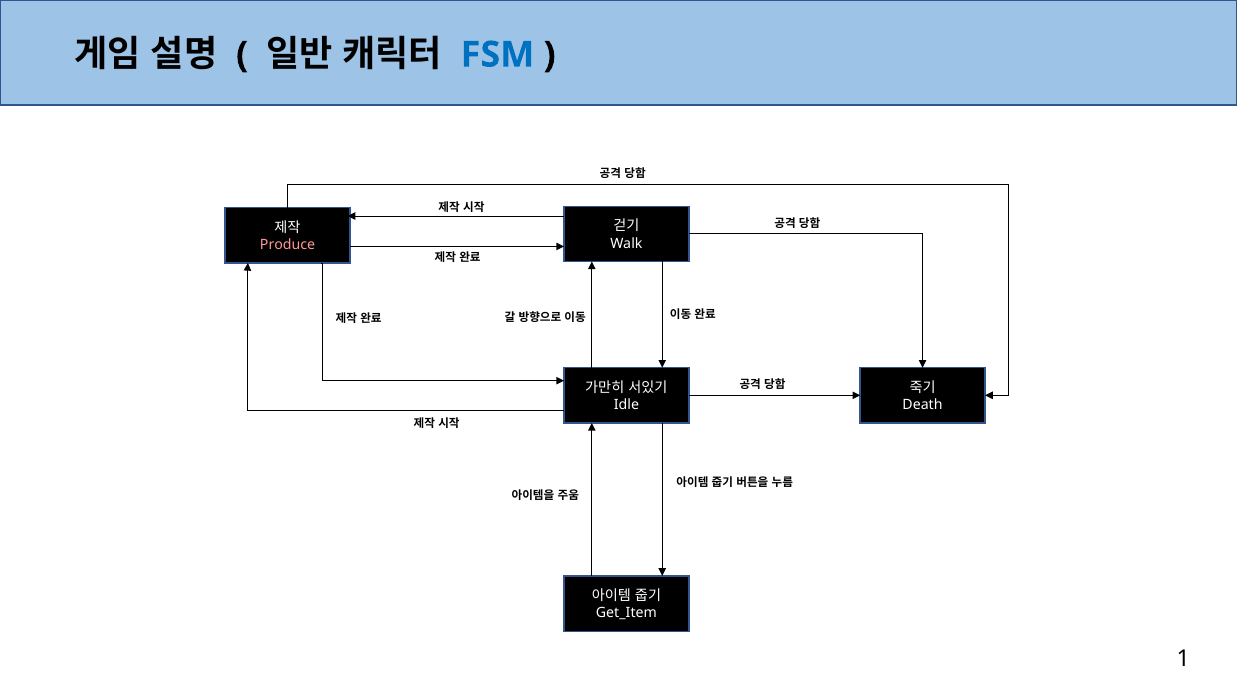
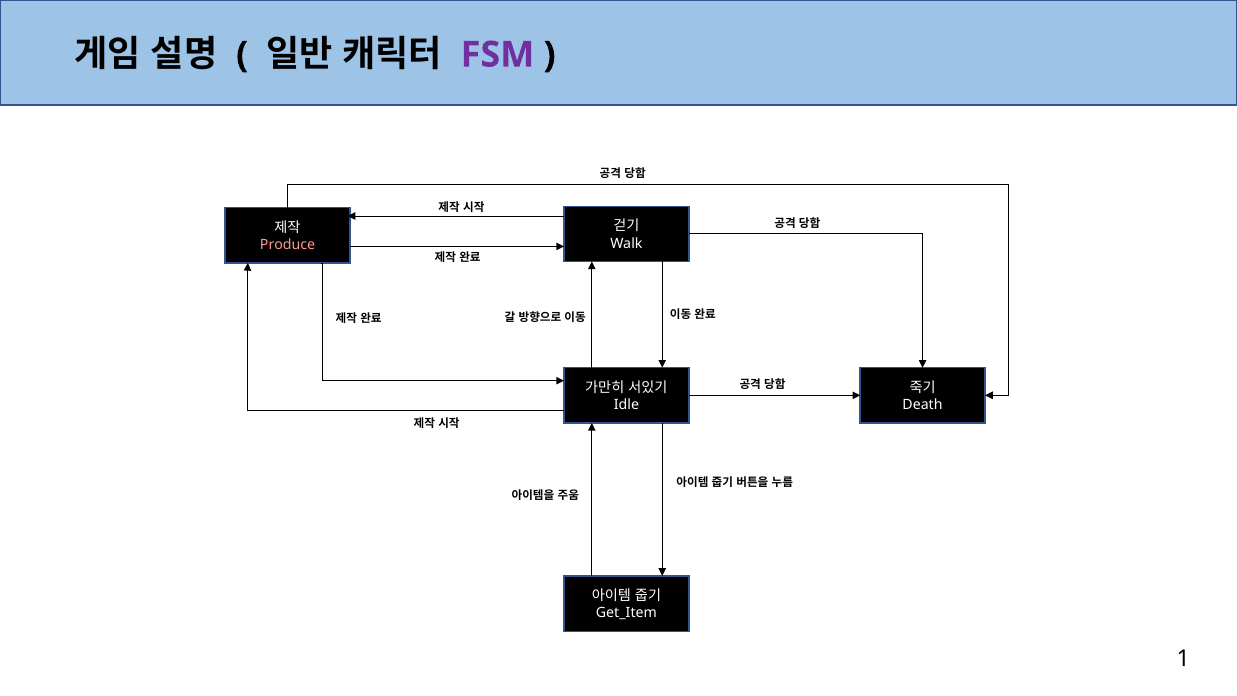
FSM colour: blue -> purple (497, 55)
